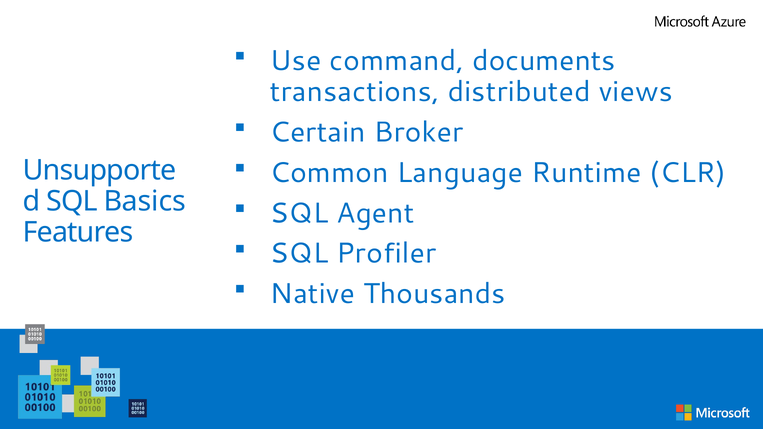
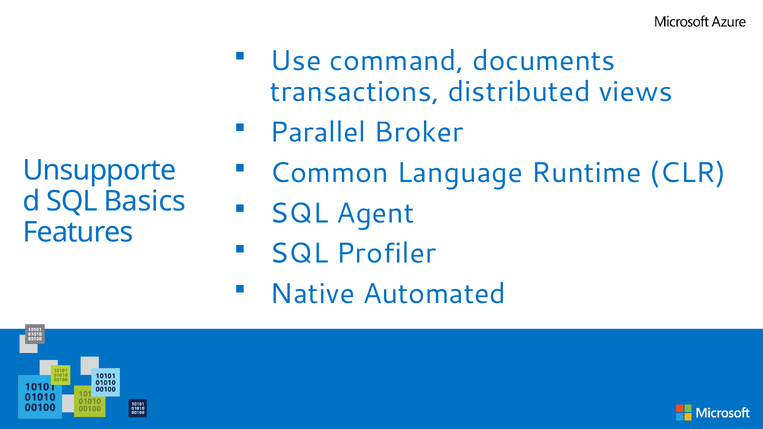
Certain: Certain -> Parallel (318, 132)
Thousands: Thousands -> Automated (434, 294)
